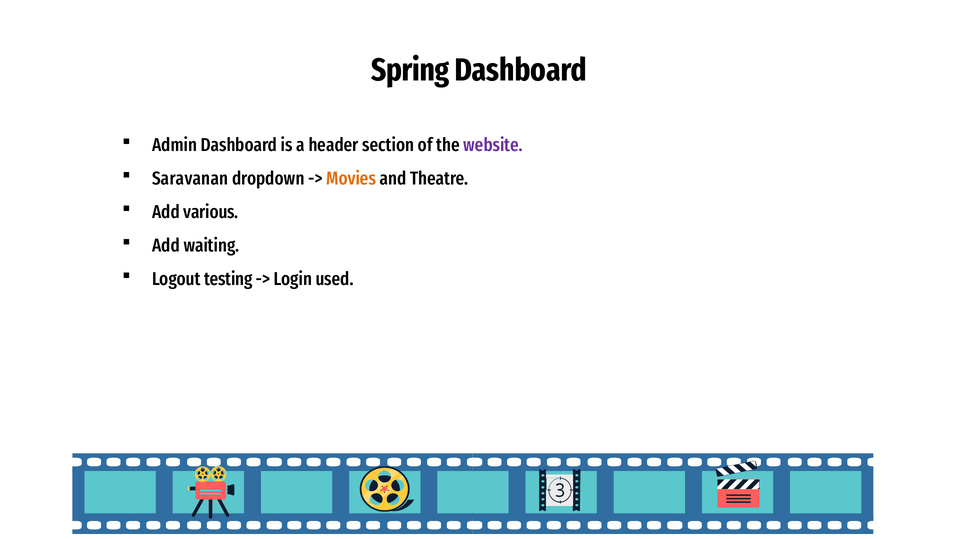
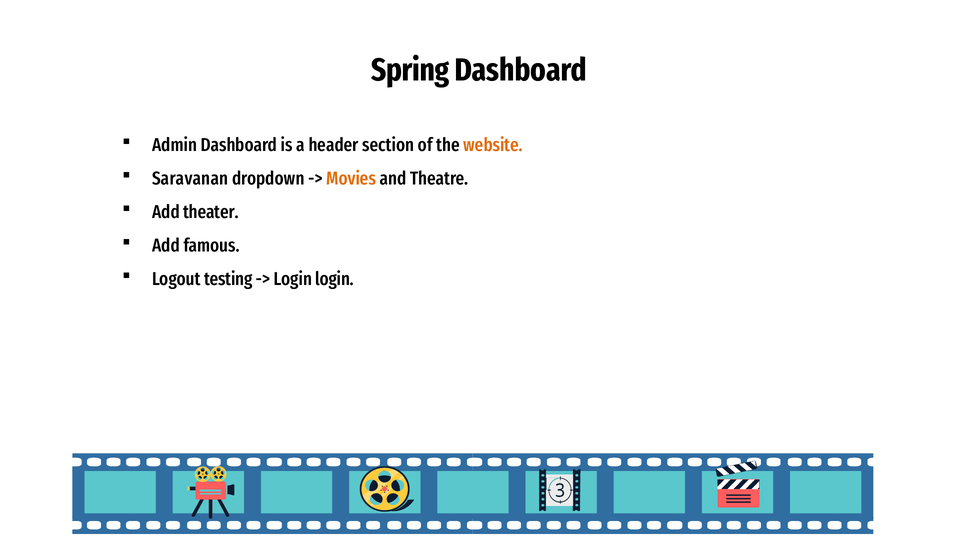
website colour: purple -> orange (493, 145)
various: various -> theater (211, 212)
waiting: waiting -> famous (212, 246)
Login used: used -> login (335, 279)
